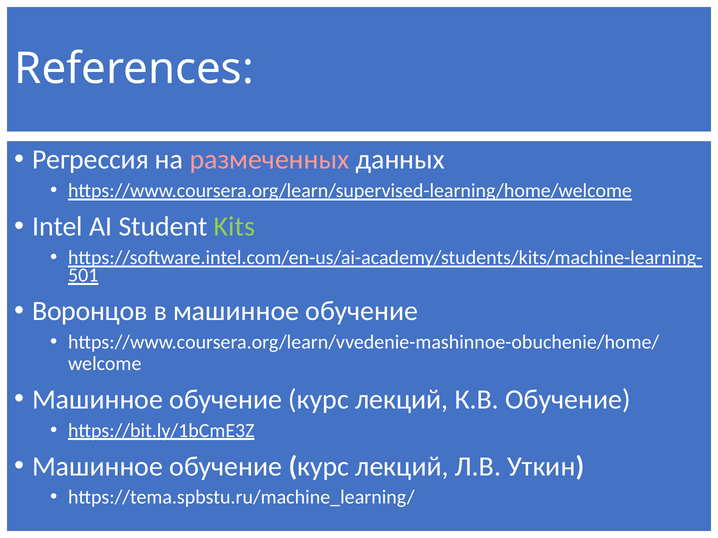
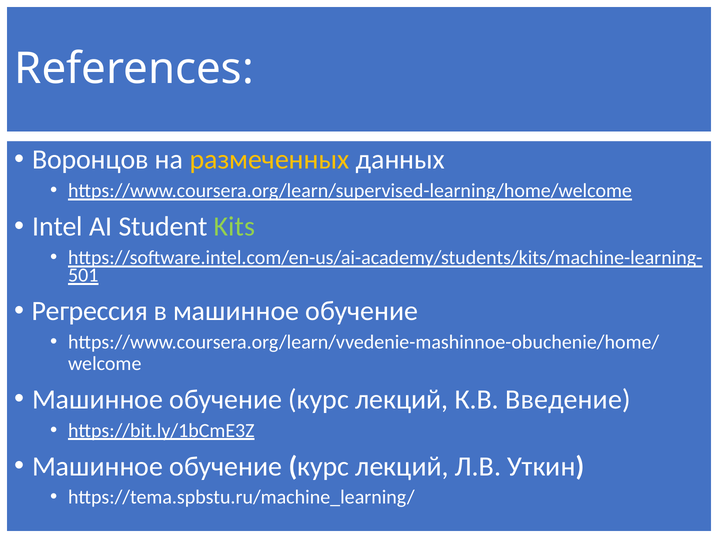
Регрессия: Регрессия -> Воронцов (90, 160)
размеченных colour: pink -> yellow (269, 160)
Воронцов: Воронцов -> Регрессия (90, 311)
К.В Обучение: Обучение -> Введение (568, 400)
